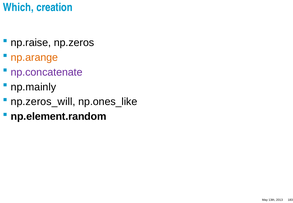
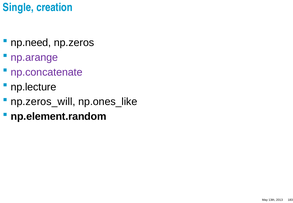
Which: Which -> Single (18, 7)
np.raise: np.raise -> np.need (31, 43)
np.arange colour: orange -> purple (34, 57)
np.mainly: np.mainly -> np.lecture (33, 87)
